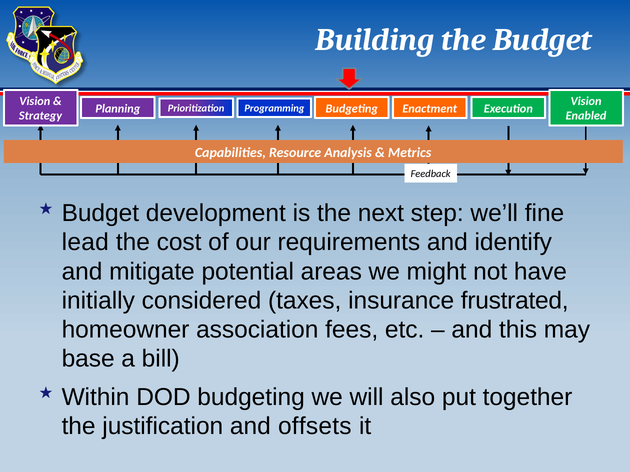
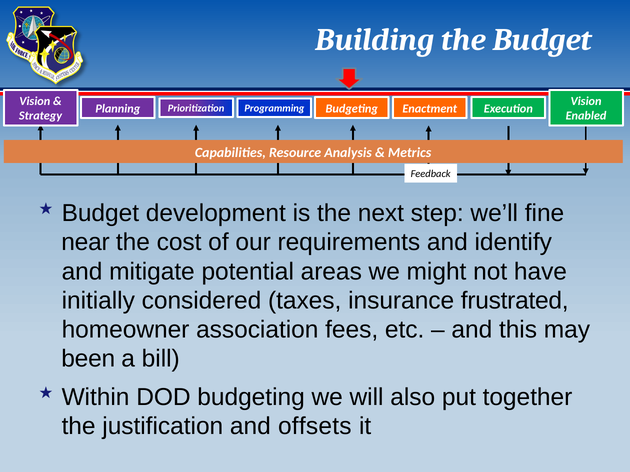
lead: lead -> near (86, 243)
base: base -> been (88, 359)
